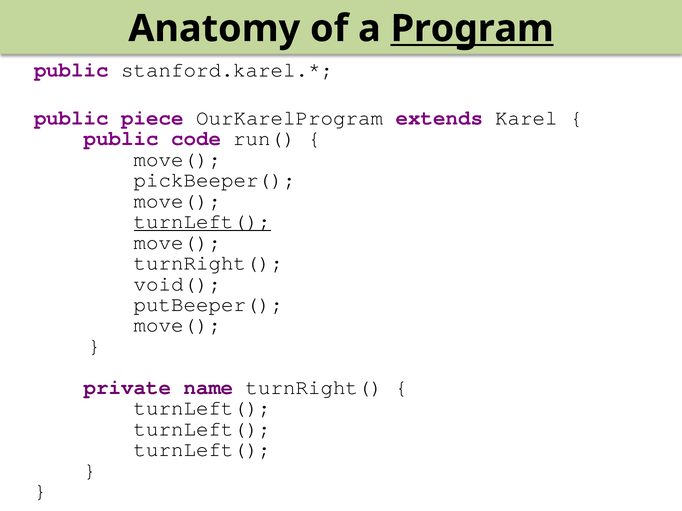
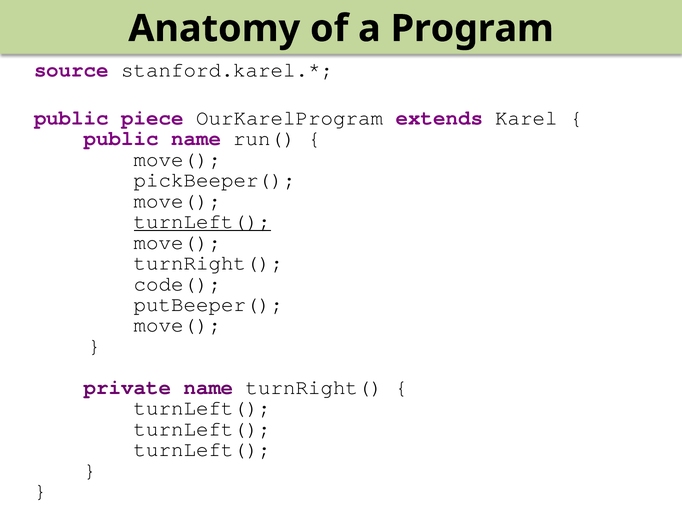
Program underline: present -> none (472, 29)
public: public -> source (71, 70)
public code: code -> name (196, 139)
void(: void( -> code( (177, 284)
